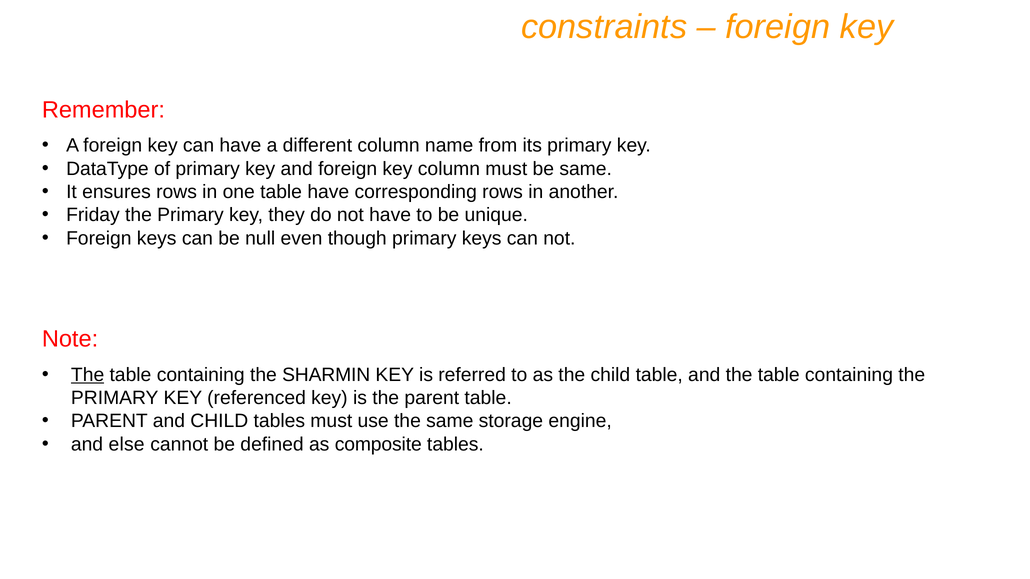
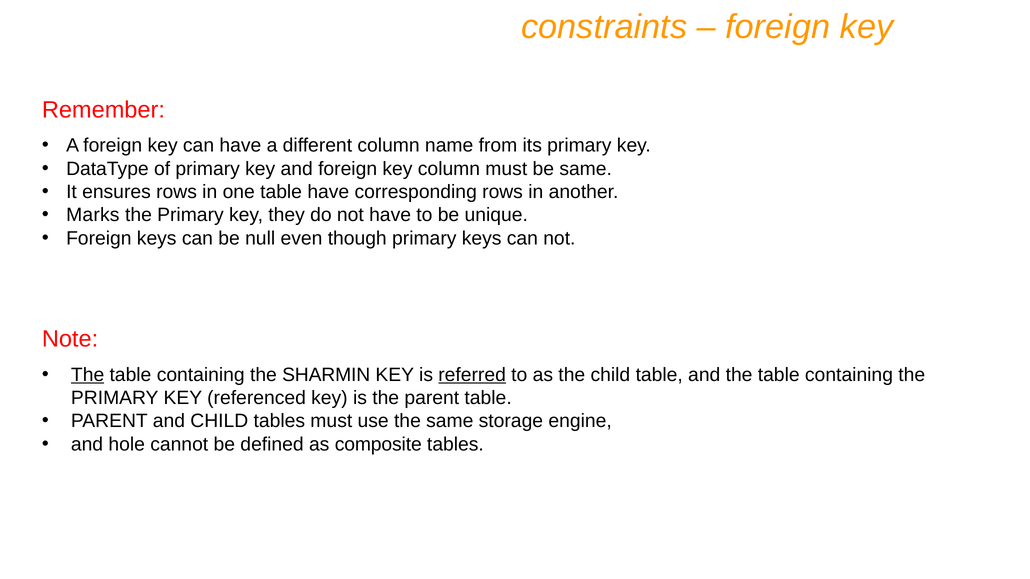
Friday: Friday -> Marks (93, 215)
referred underline: none -> present (472, 375)
else: else -> hole (127, 445)
